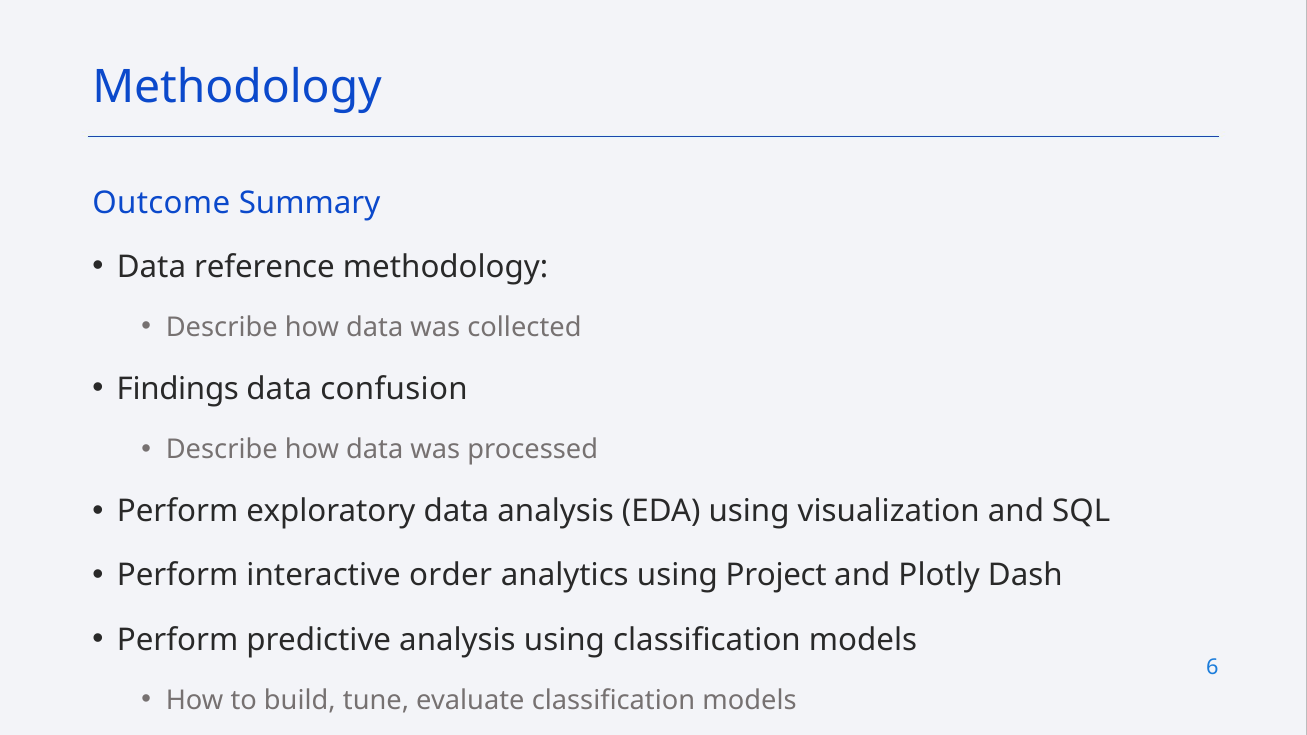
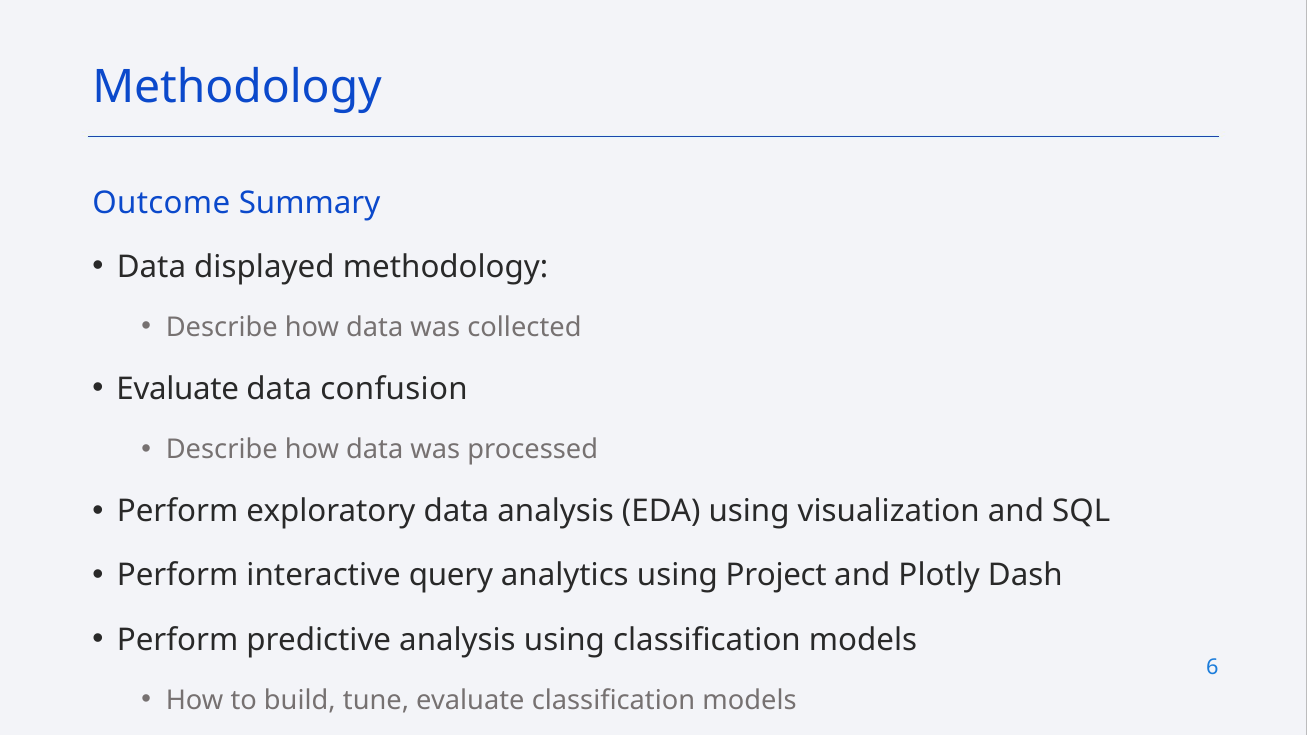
reference: reference -> displayed (264, 267)
Findings: Findings -> Evaluate (178, 389)
order: order -> query (451, 576)
